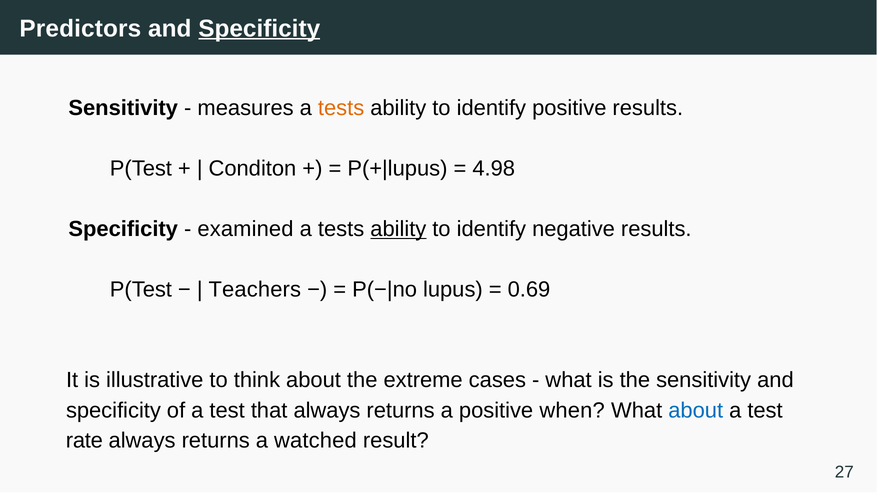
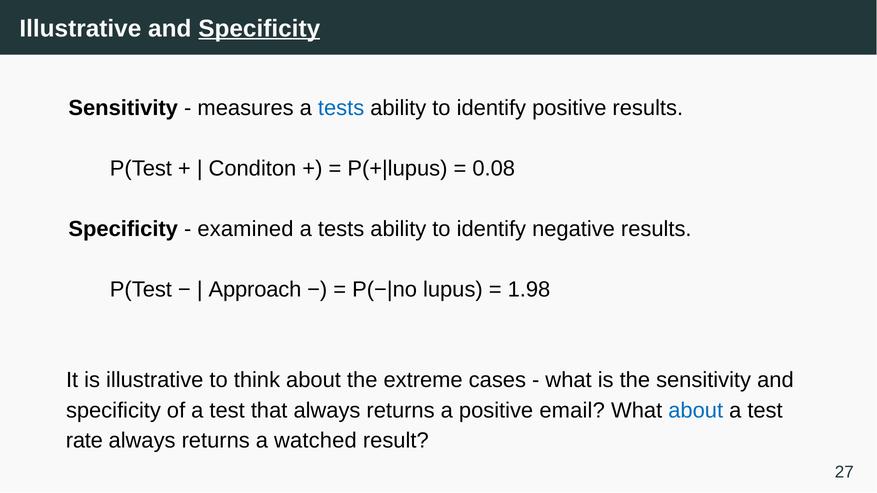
Predictors: Predictors -> Illustrative (80, 29)
tests colour: orange -> blue (341, 108)
4.98: 4.98 -> 0.08 (494, 169)
ability underline: present -> none (398, 229)
Teachers: Teachers -> Approach (255, 290)
0.69: 0.69 -> 1.98 (529, 290)
when: when -> email (572, 411)
